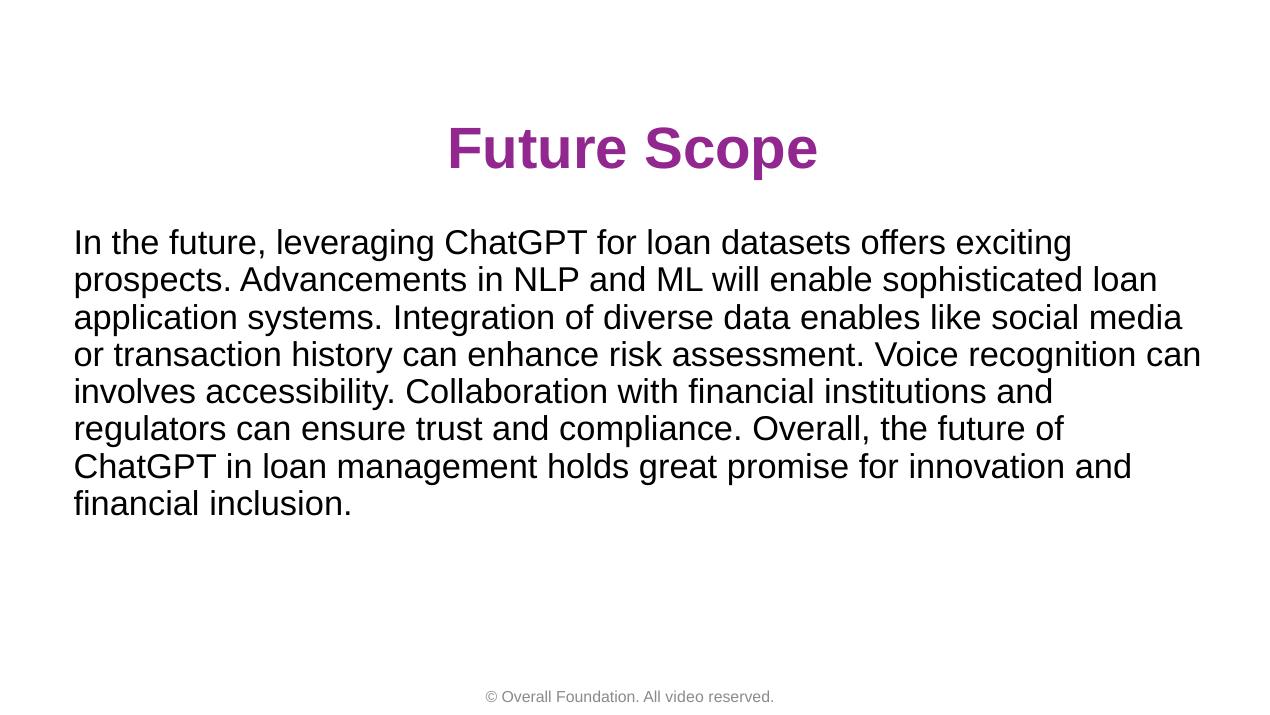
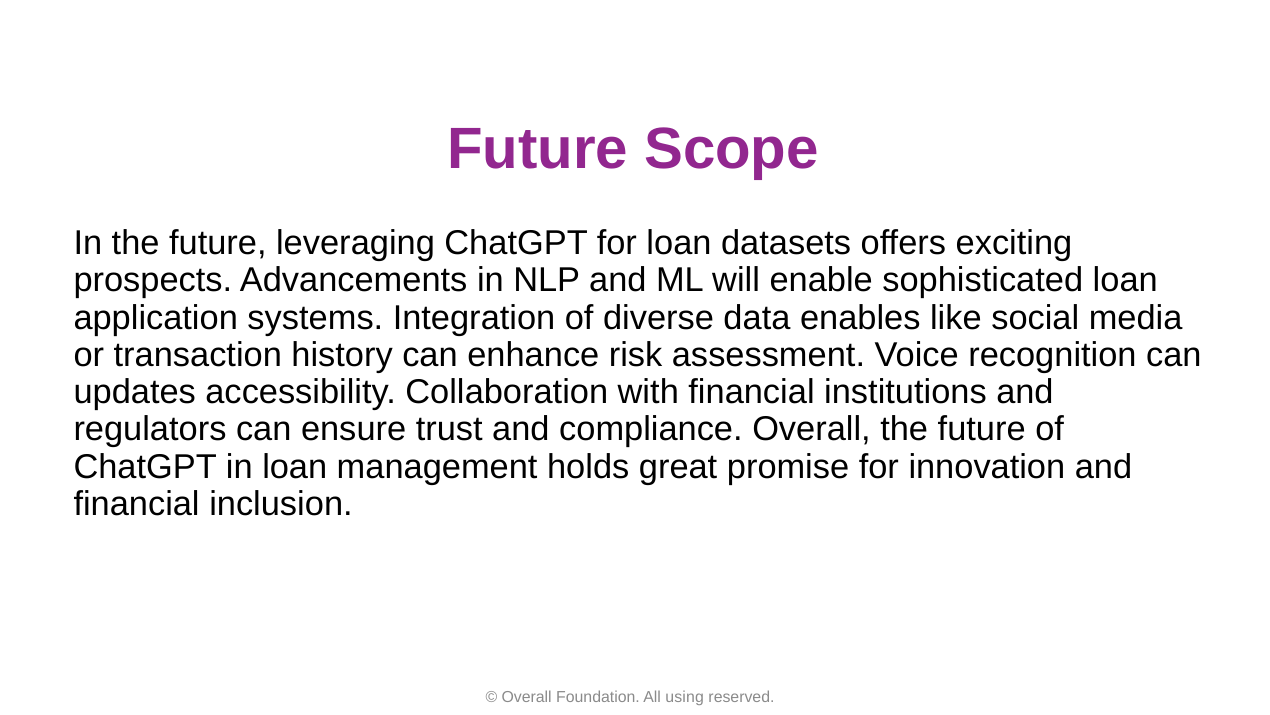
involves: involves -> updates (135, 392)
video: video -> using (685, 696)
